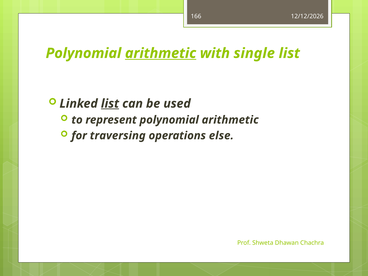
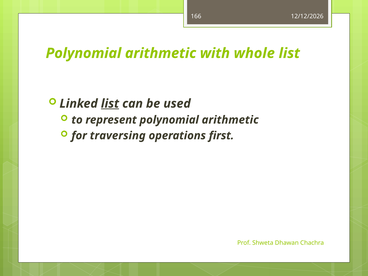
arithmetic underline: present -> none (161, 53)
single: single -> whole (254, 53)
else: else -> first (221, 136)
